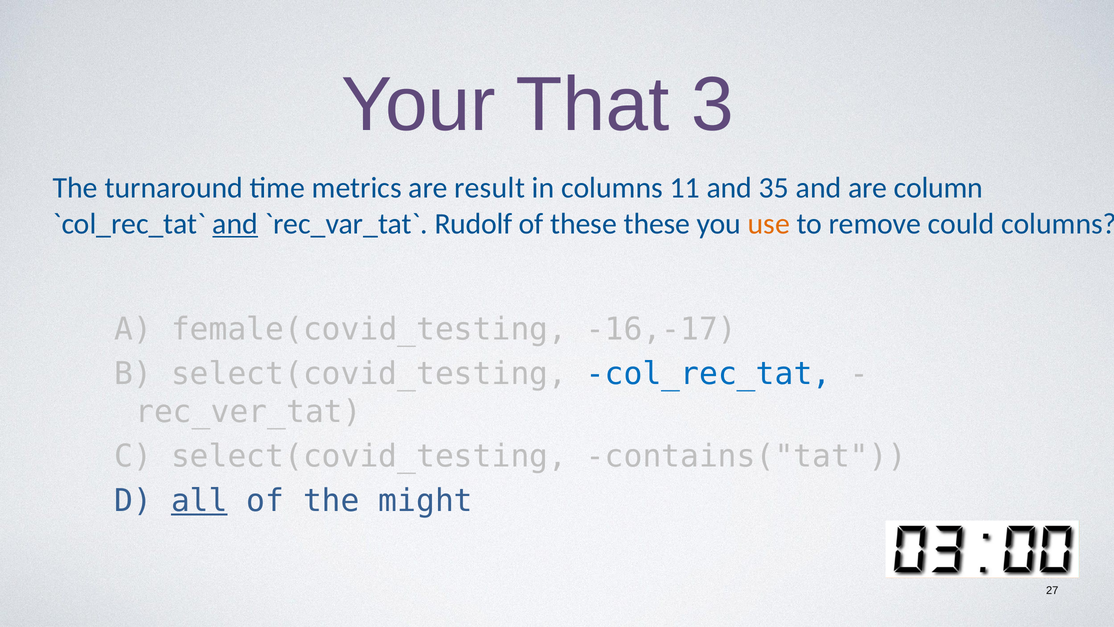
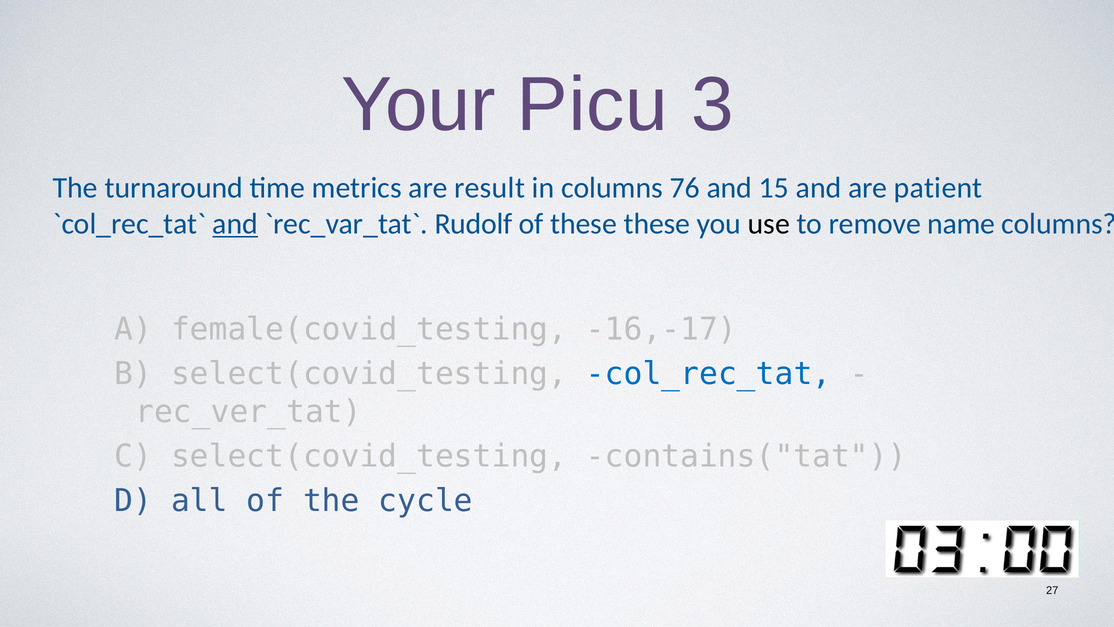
That: That -> Picu (592, 105)
11: 11 -> 76 (685, 188)
35: 35 -> 15 (774, 188)
column: column -> patient (938, 188)
use colour: orange -> black (769, 224)
could: could -> name (961, 224)
all underline: present -> none (199, 501)
might: might -> cycle (426, 501)
